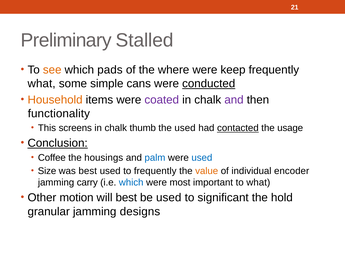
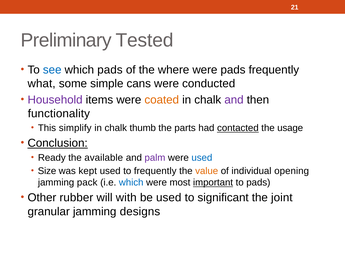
Stalled: Stalled -> Tested (145, 40)
see colour: orange -> blue (52, 70)
were keep: keep -> pads (233, 70)
conducted underline: present -> none (209, 84)
Household colour: orange -> purple (55, 100)
coated colour: purple -> orange (162, 100)
screens: screens -> simplify (75, 128)
the used: used -> parts (185, 128)
Coffee: Coffee -> Ready (52, 157)
housings: housings -> available (104, 157)
palm colour: blue -> purple (155, 157)
was best: best -> kept (88, 171)
encoder: encoder -> opening (292, 171)
carry: carry -> pack (87, 182)
important underline: none -> present (213, 182)
to what: what -> pads (258, 182)
motion: motion -> rubber (76, 197)
will best: best -> with (126, 197)
hold: hold -> joint (282, 197)
